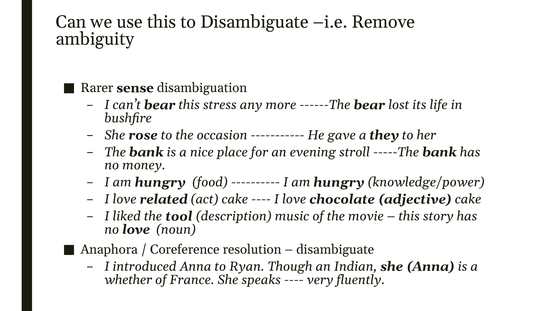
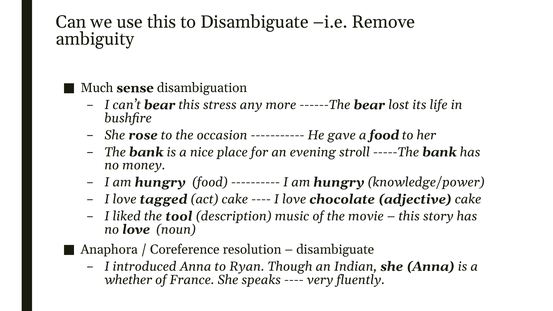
Rarer: Rarer -> Much (97, 88)
a they: they -> food (384, 135)
related: related -> tagged (163, 199)
